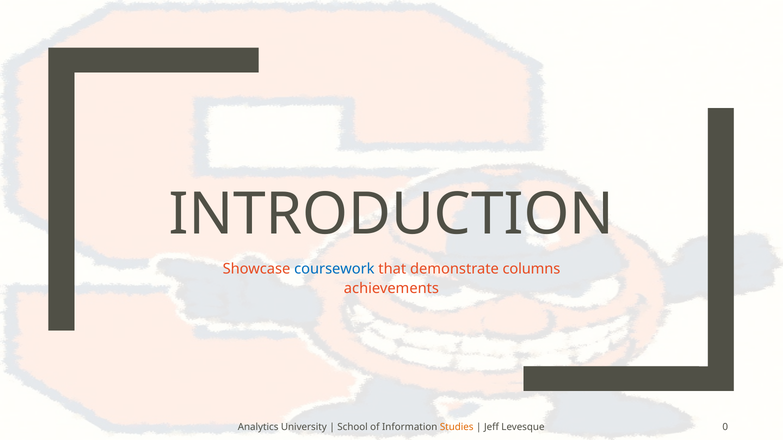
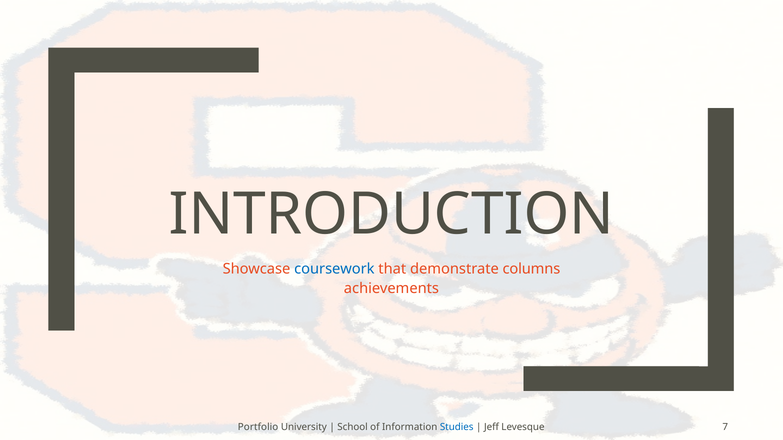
Analytics: Analytics -> Portfolio (258, 427)
Studies colour: orange -> blue (457, 427)
0: 0 -> 7 (725, 427)
